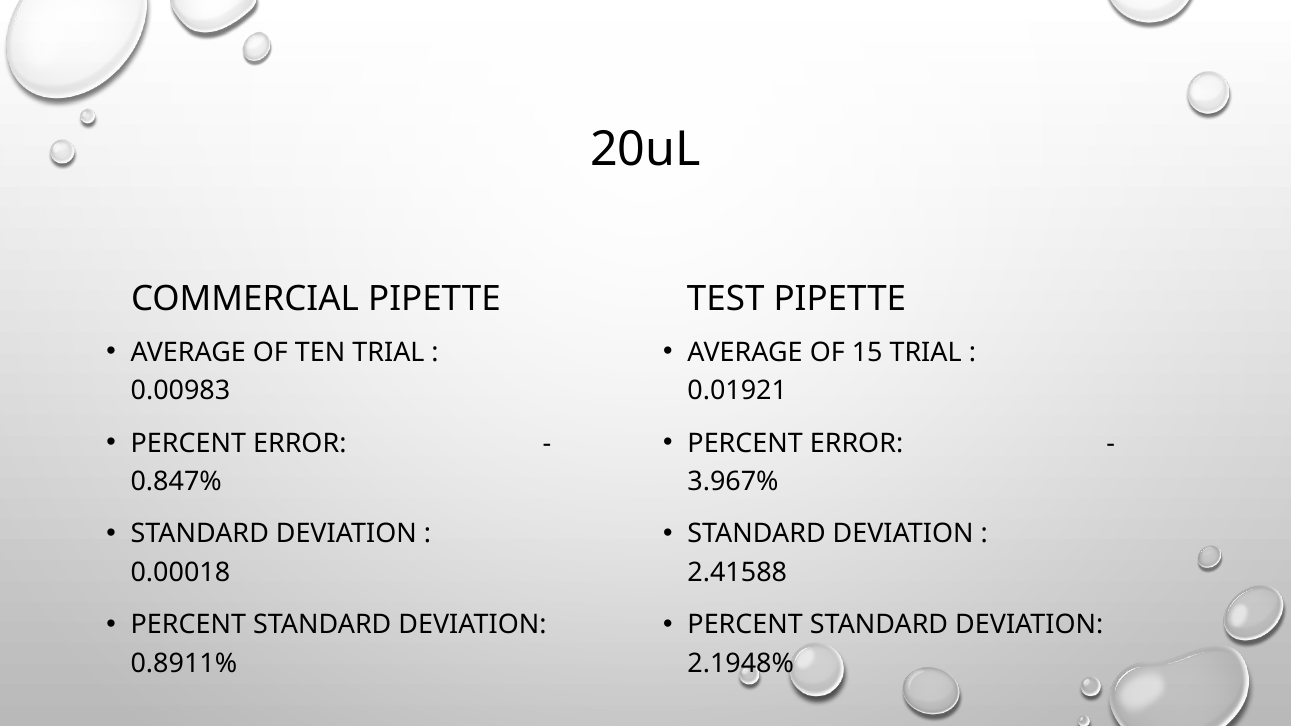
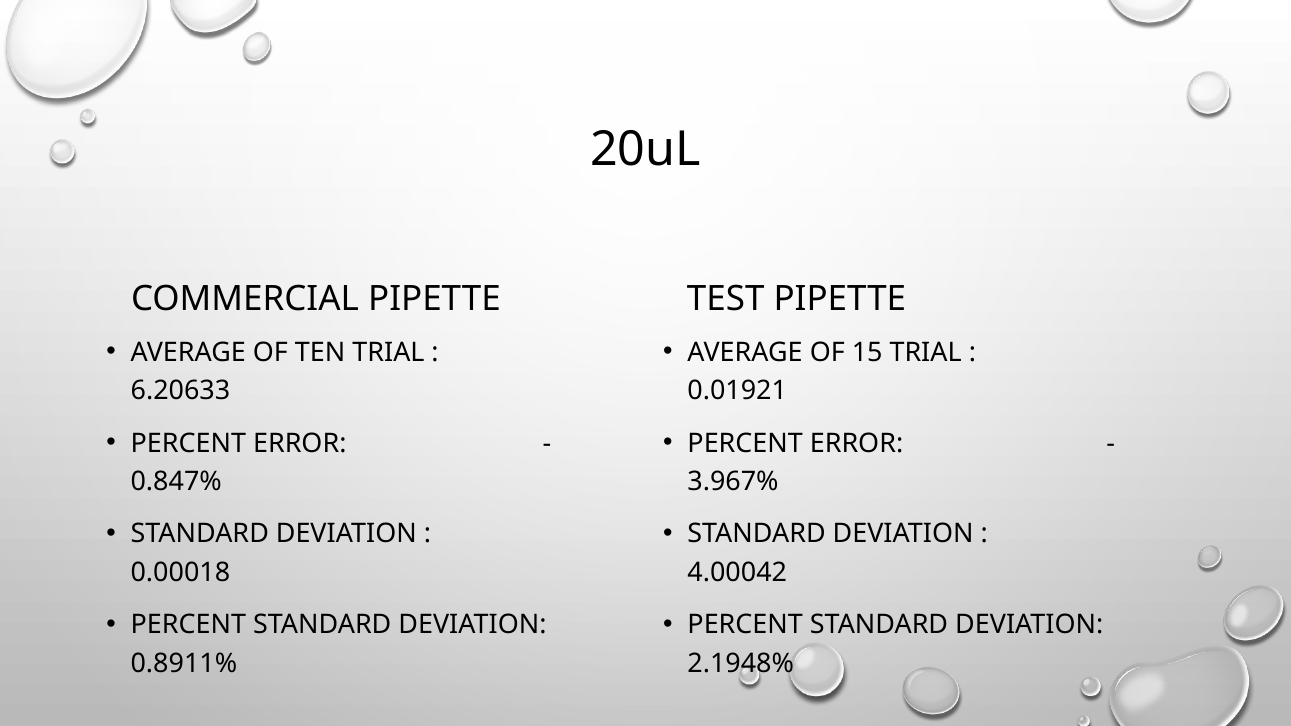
0.00983: 0.00983 -> 6.20633 (180, 391)
2.41588: 2.41588 -> 4.00042 (737, 573)
